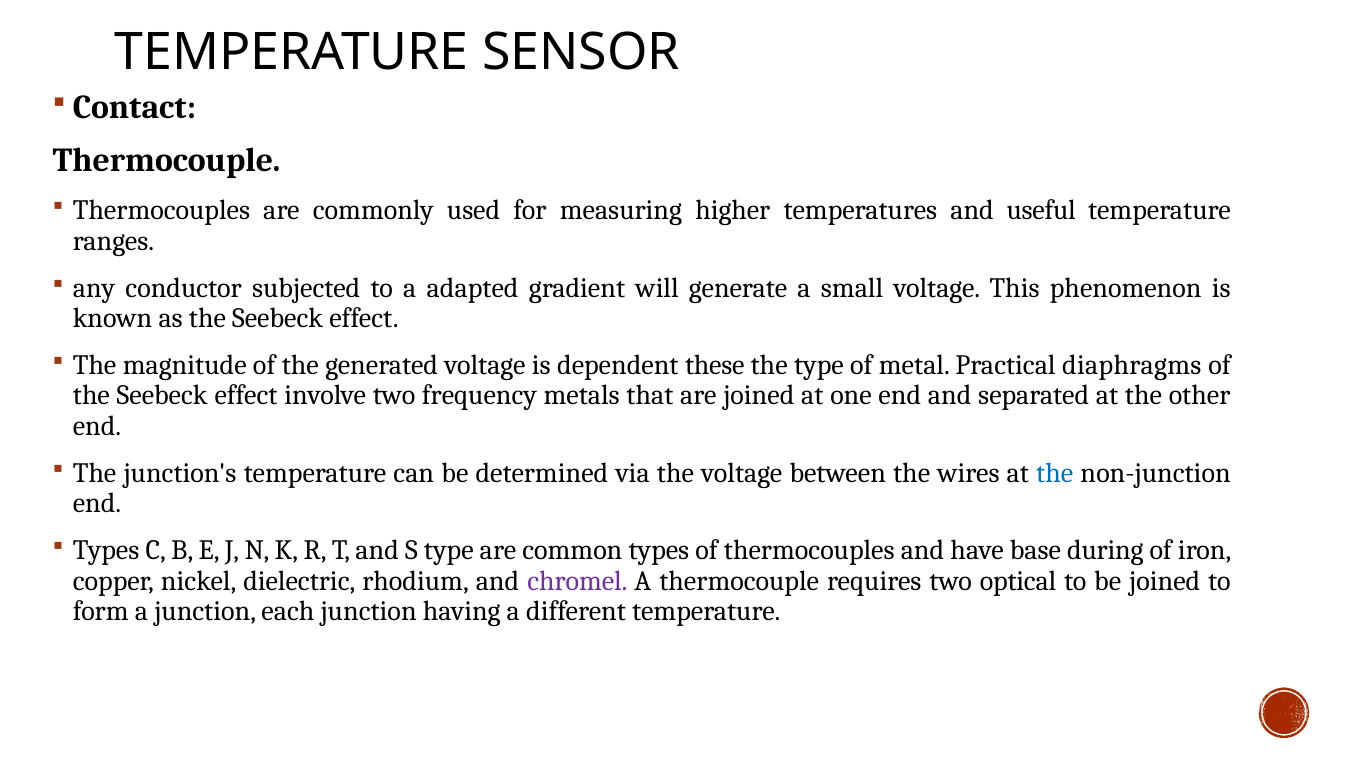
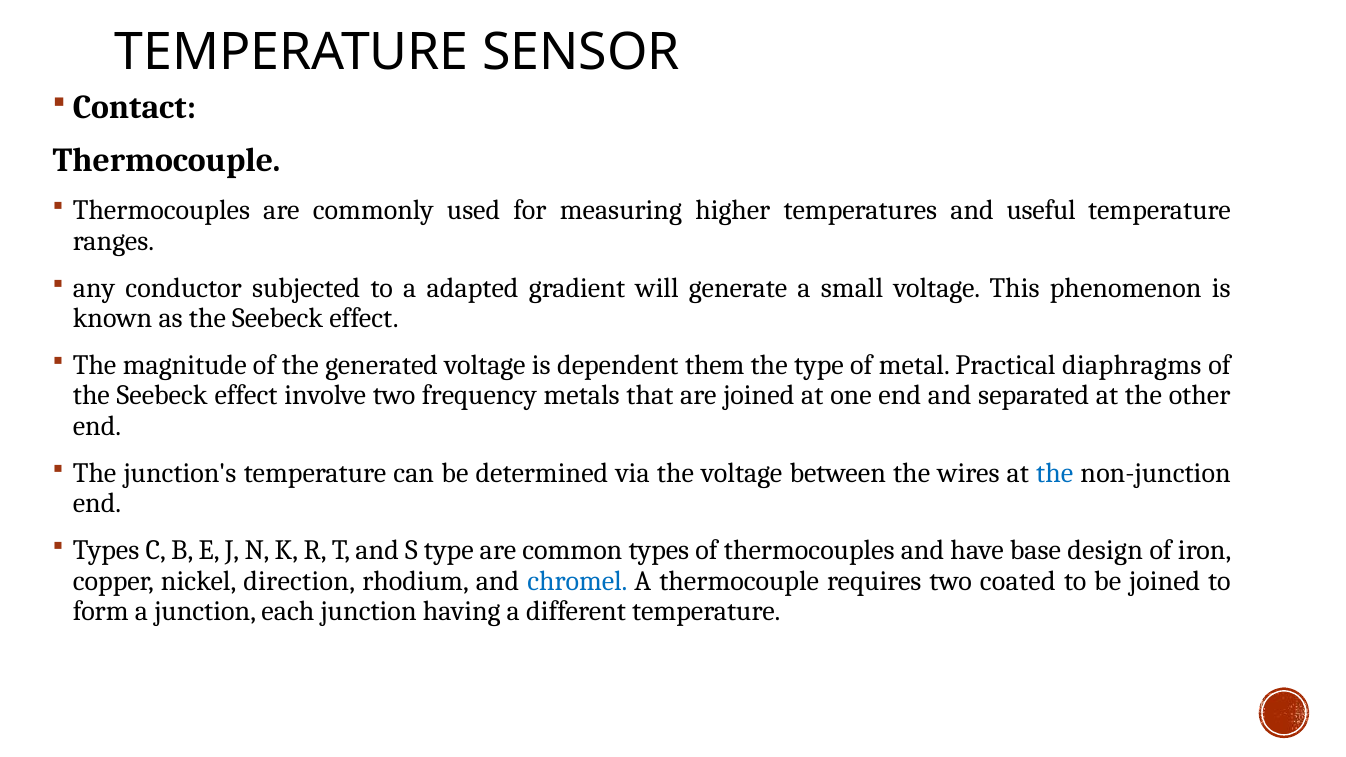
these: these -> them (715, 365)
during: during -> design (1105, 551)
dielectric: dielectric -> direction (299, 581)
chromel colour: purple -> blue (577, 581)
optical: optical -> coated (1018, 581)
